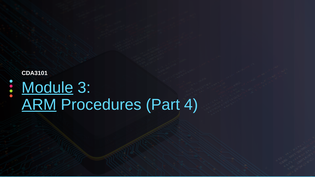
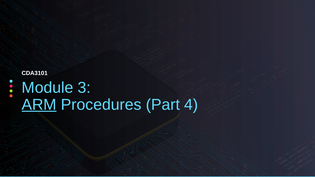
Module underline: present -> none (47, 88)
